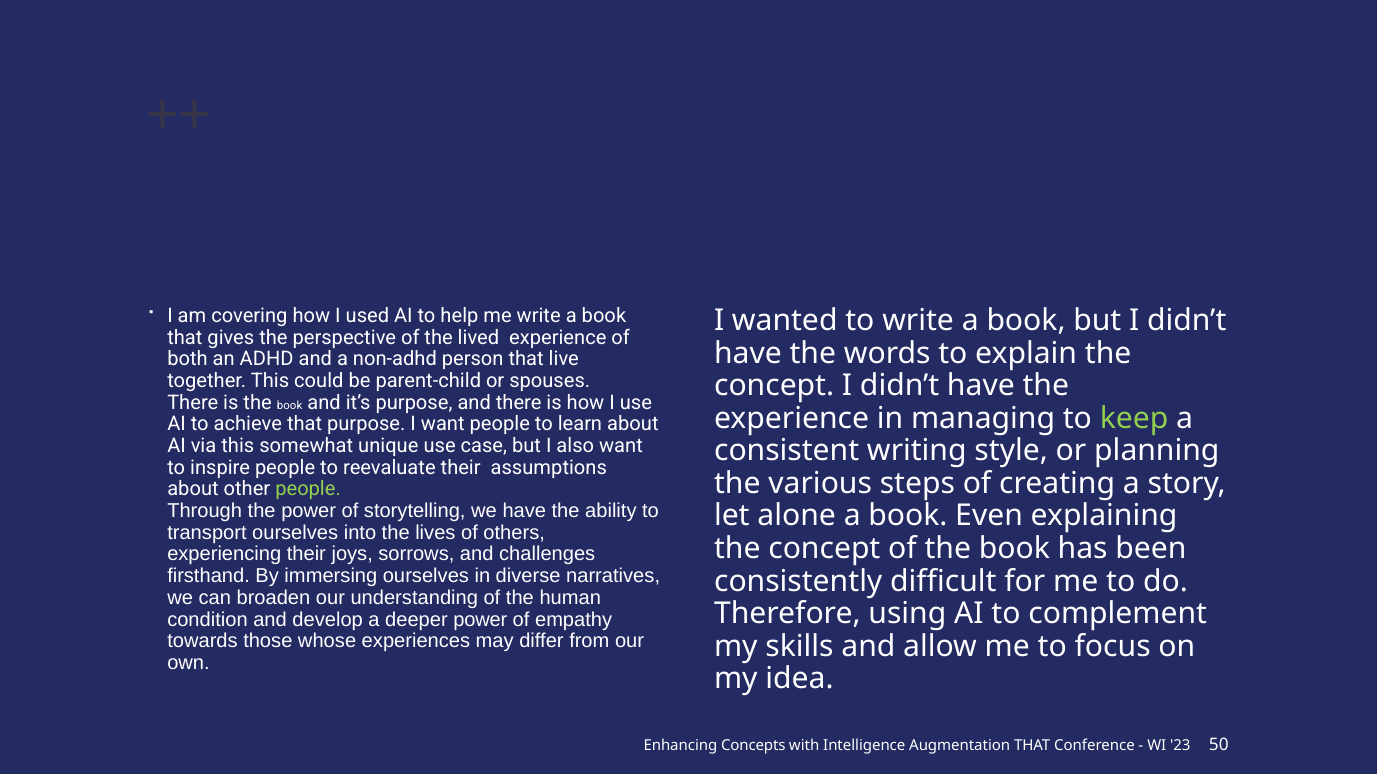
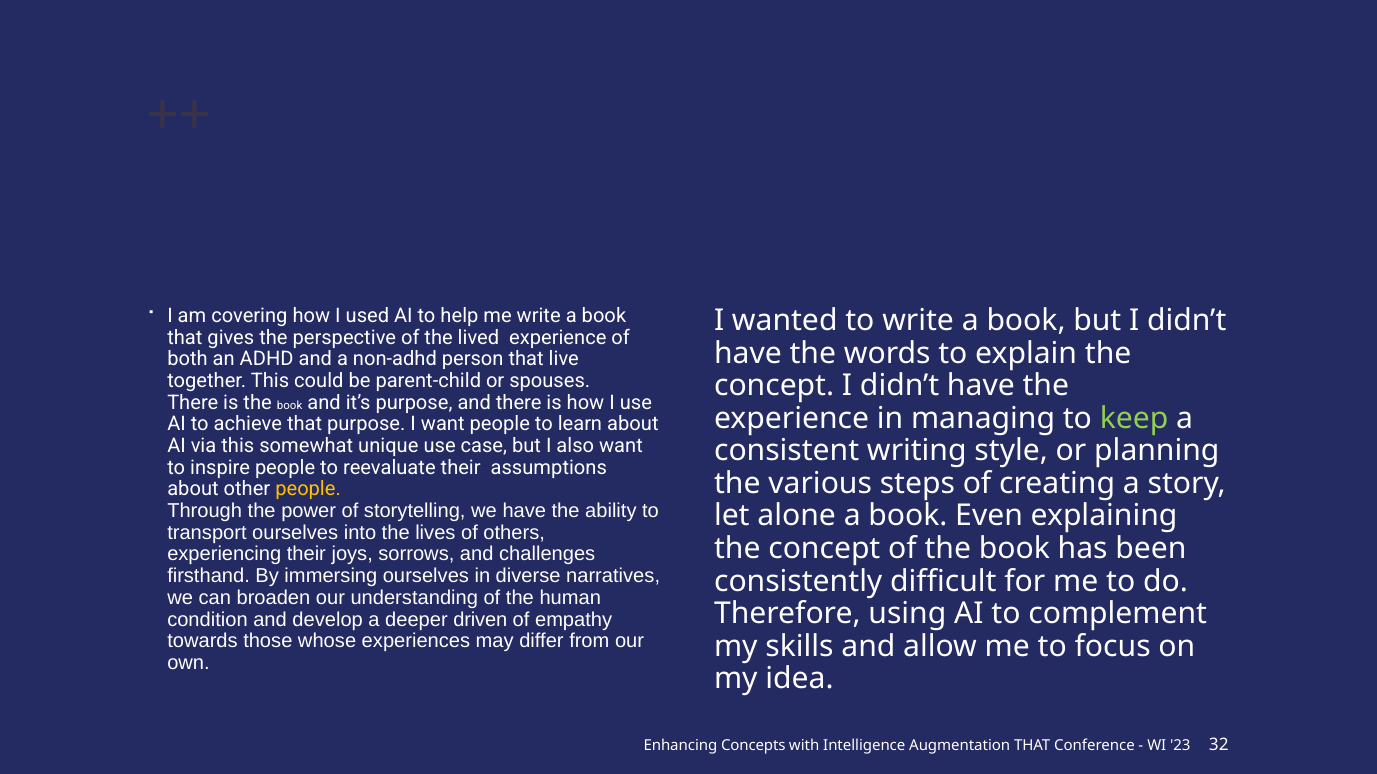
people colour: light green -> yellow (308, 490)
deeper power: power -> driven (480, 620)
50: 50 -> 32 (1219, 746)
